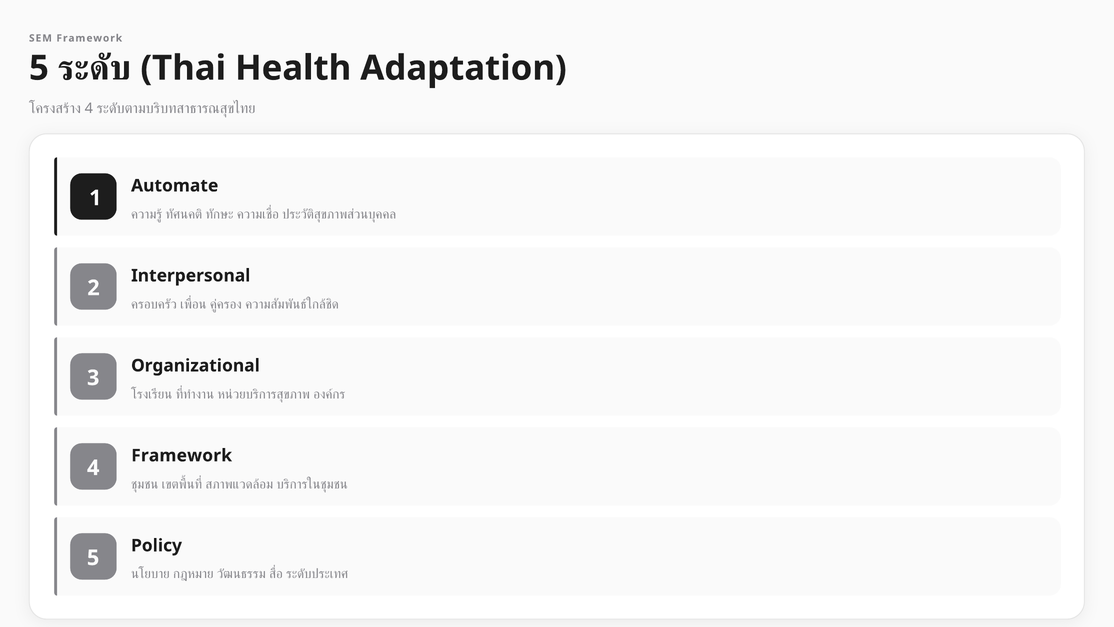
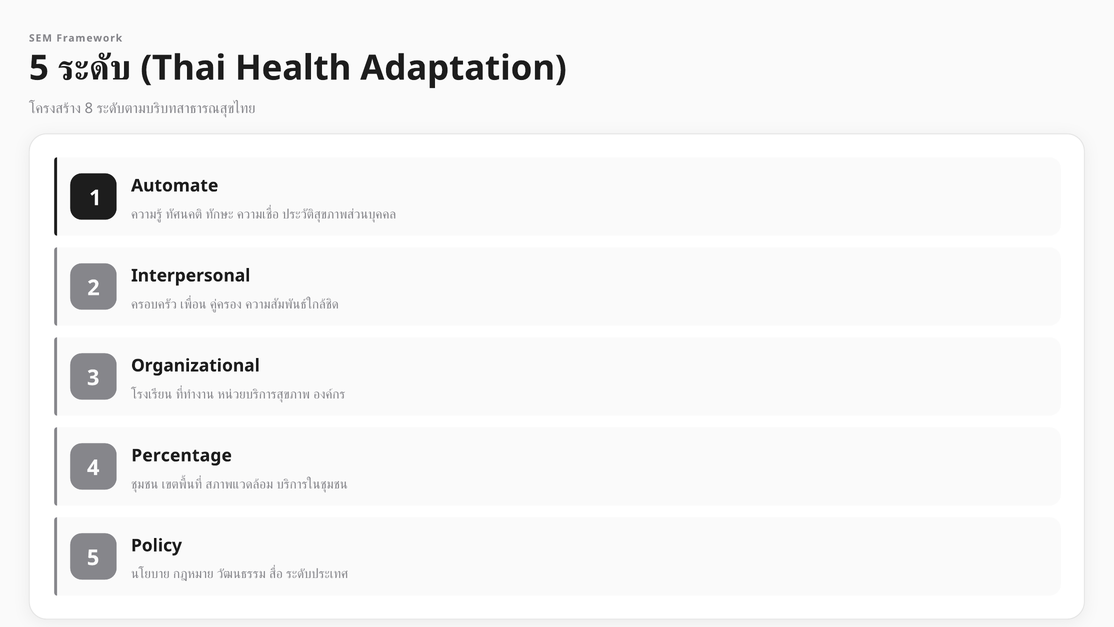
4: 4 -> 8 (89, 109)
Framework: Framework -> Percentage (182, 455)
